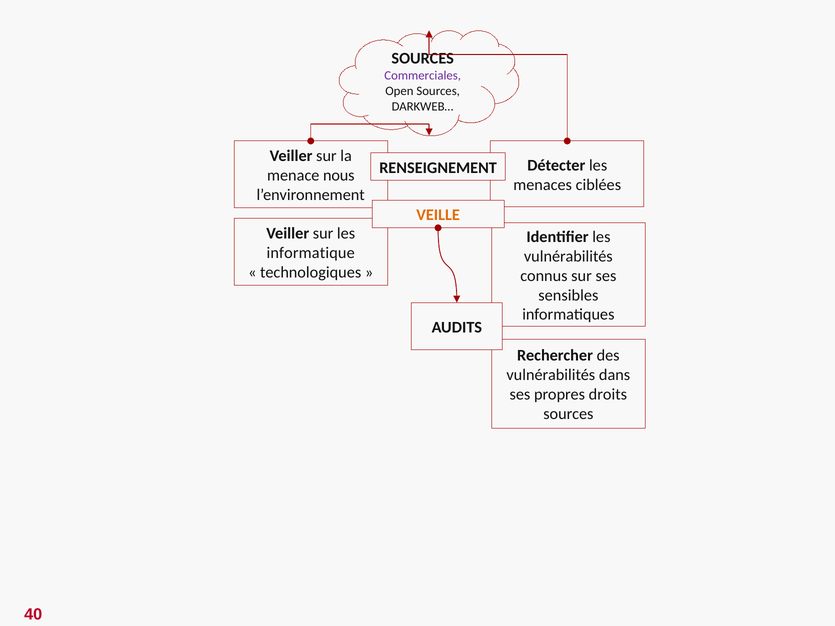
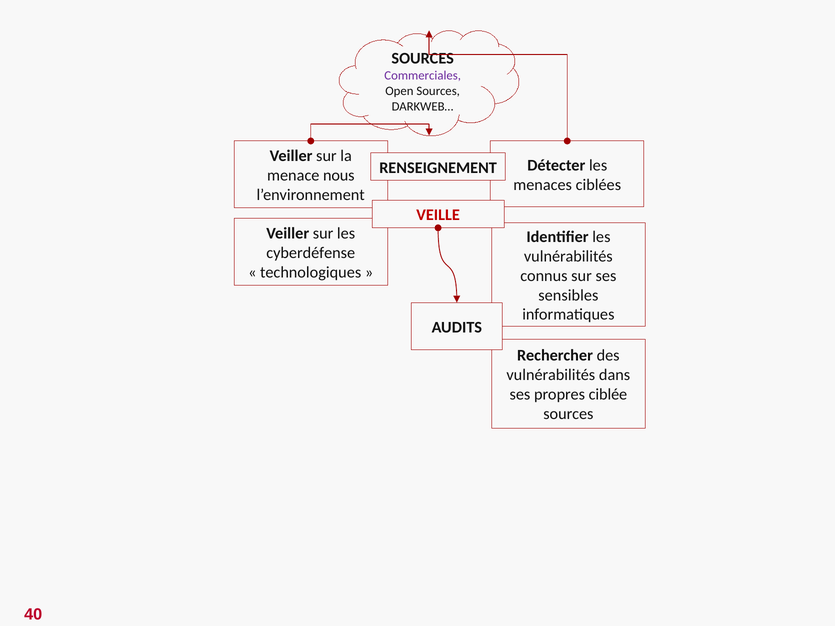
VEILLE colour: orange -> red (438, 215)
informatique: informatique -> cyberdéfense (311, 253)
droits: droits -> ciblée (608, 395)
